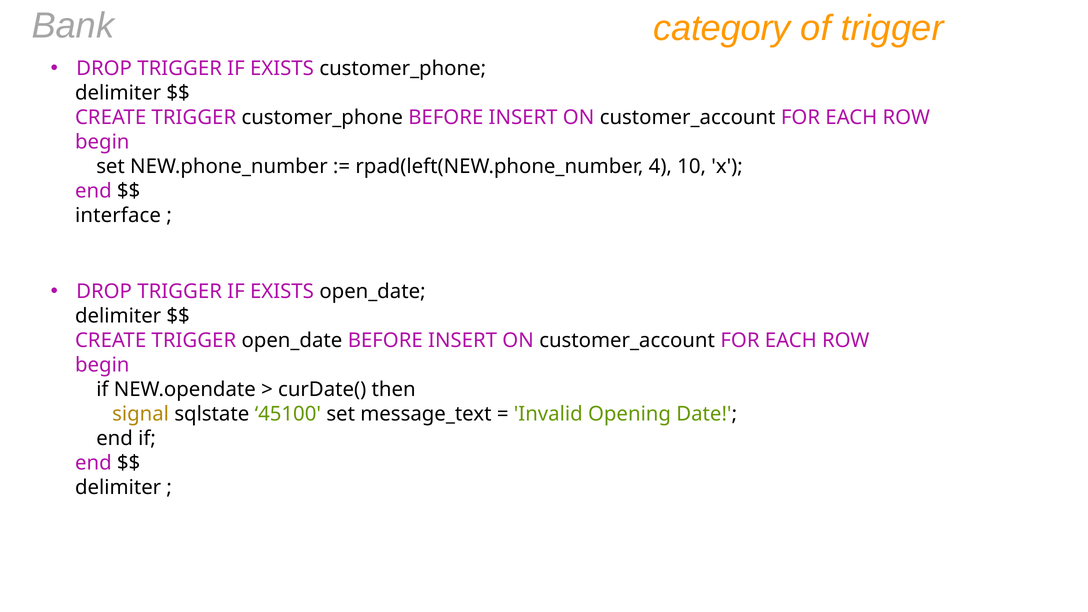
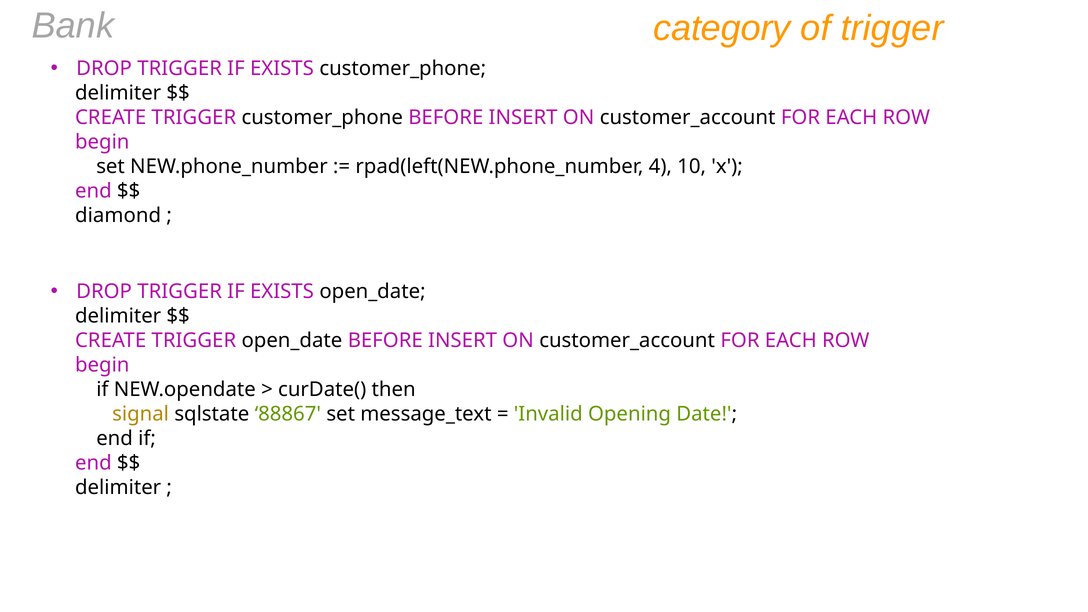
interface: interface -> diamond (118, 216)
45100: 45100 -> 88867 (288, 414)
